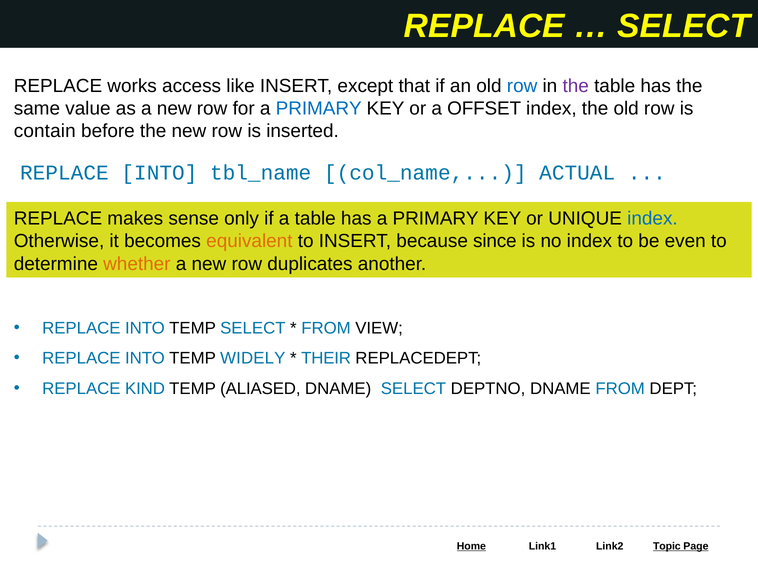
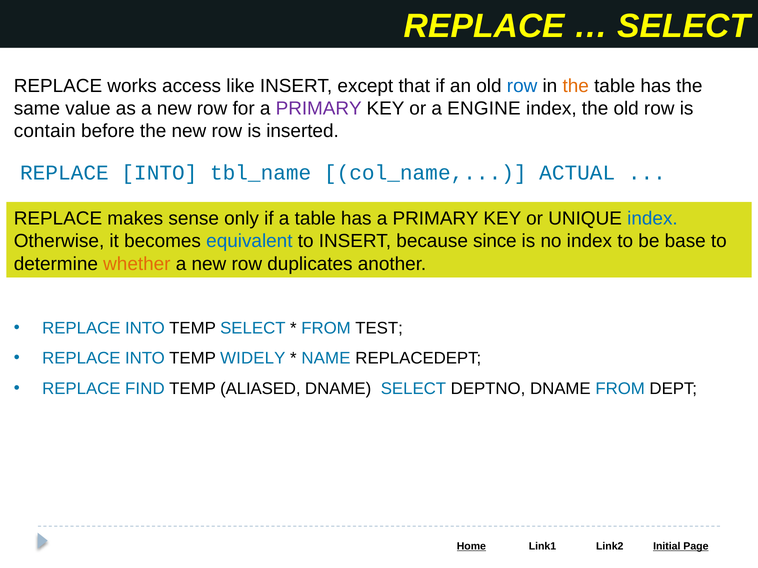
the colour: purple -> orange (576, 86)
PRIMARY colour: blue -> purple (319, 109)
OFFSET: OFFSET -> ENGINE (484, 109)
equivalent colour: orange -> blue (249, 241)
even: even -> base (685, 241)
VIEW: VIEW -> TEST (379, 328)
THEIR: THEIR -> NAME (326, 359)
KIND: KIND -> FIND (145, 389)
Topic: Topic -> Initial (667, 547)
